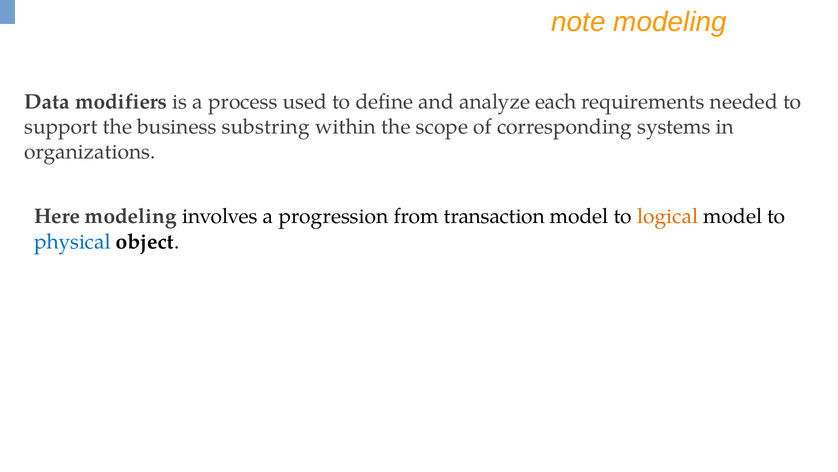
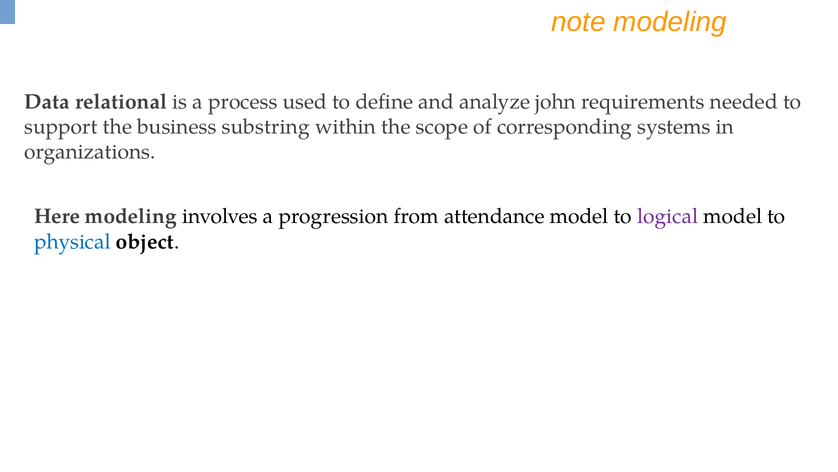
modifiers: modifiers -> relational (121, 102)
each: each -> john (556, 102)
transaction: transaction -> attendance (494, 216)
logical colour: orange -> purple (668, 216)
